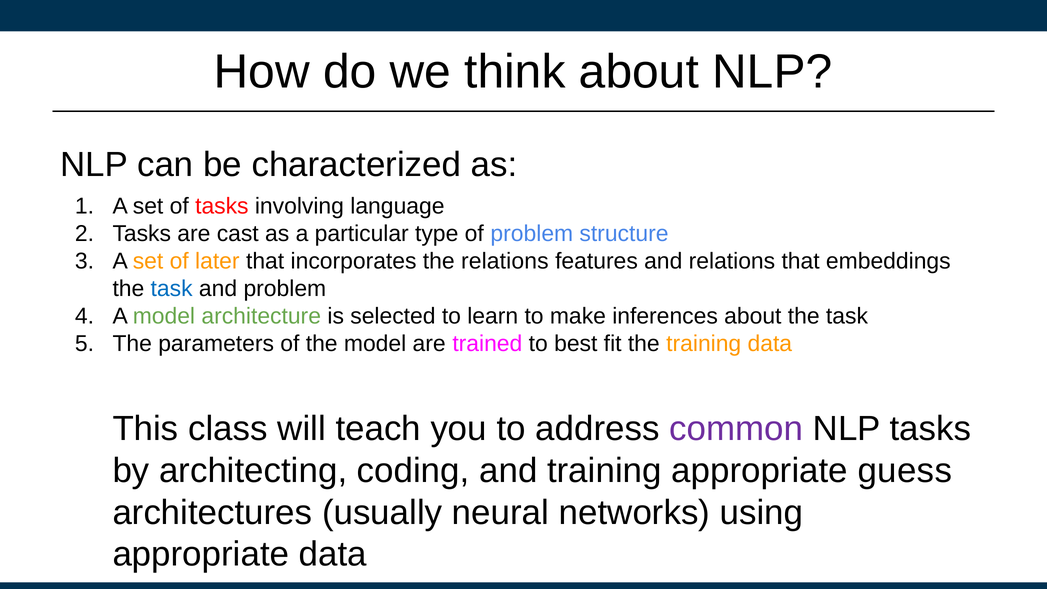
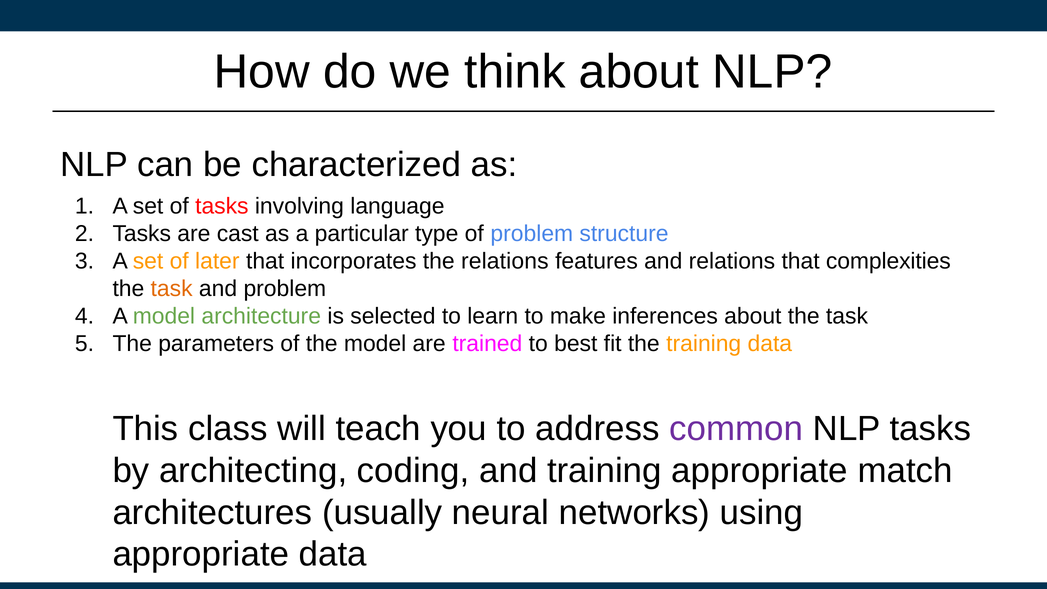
embeddings: embeddings -> complexities (888, 261)
task colour: blue -> orange (172, 289)
guess: guess -> match (905, 471)
